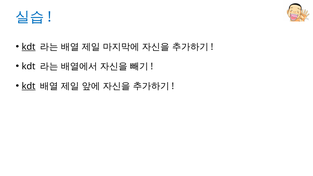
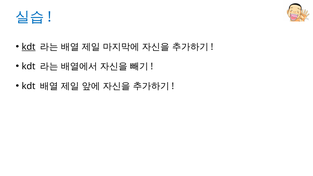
kdt underline: present -> none (29, 86)
